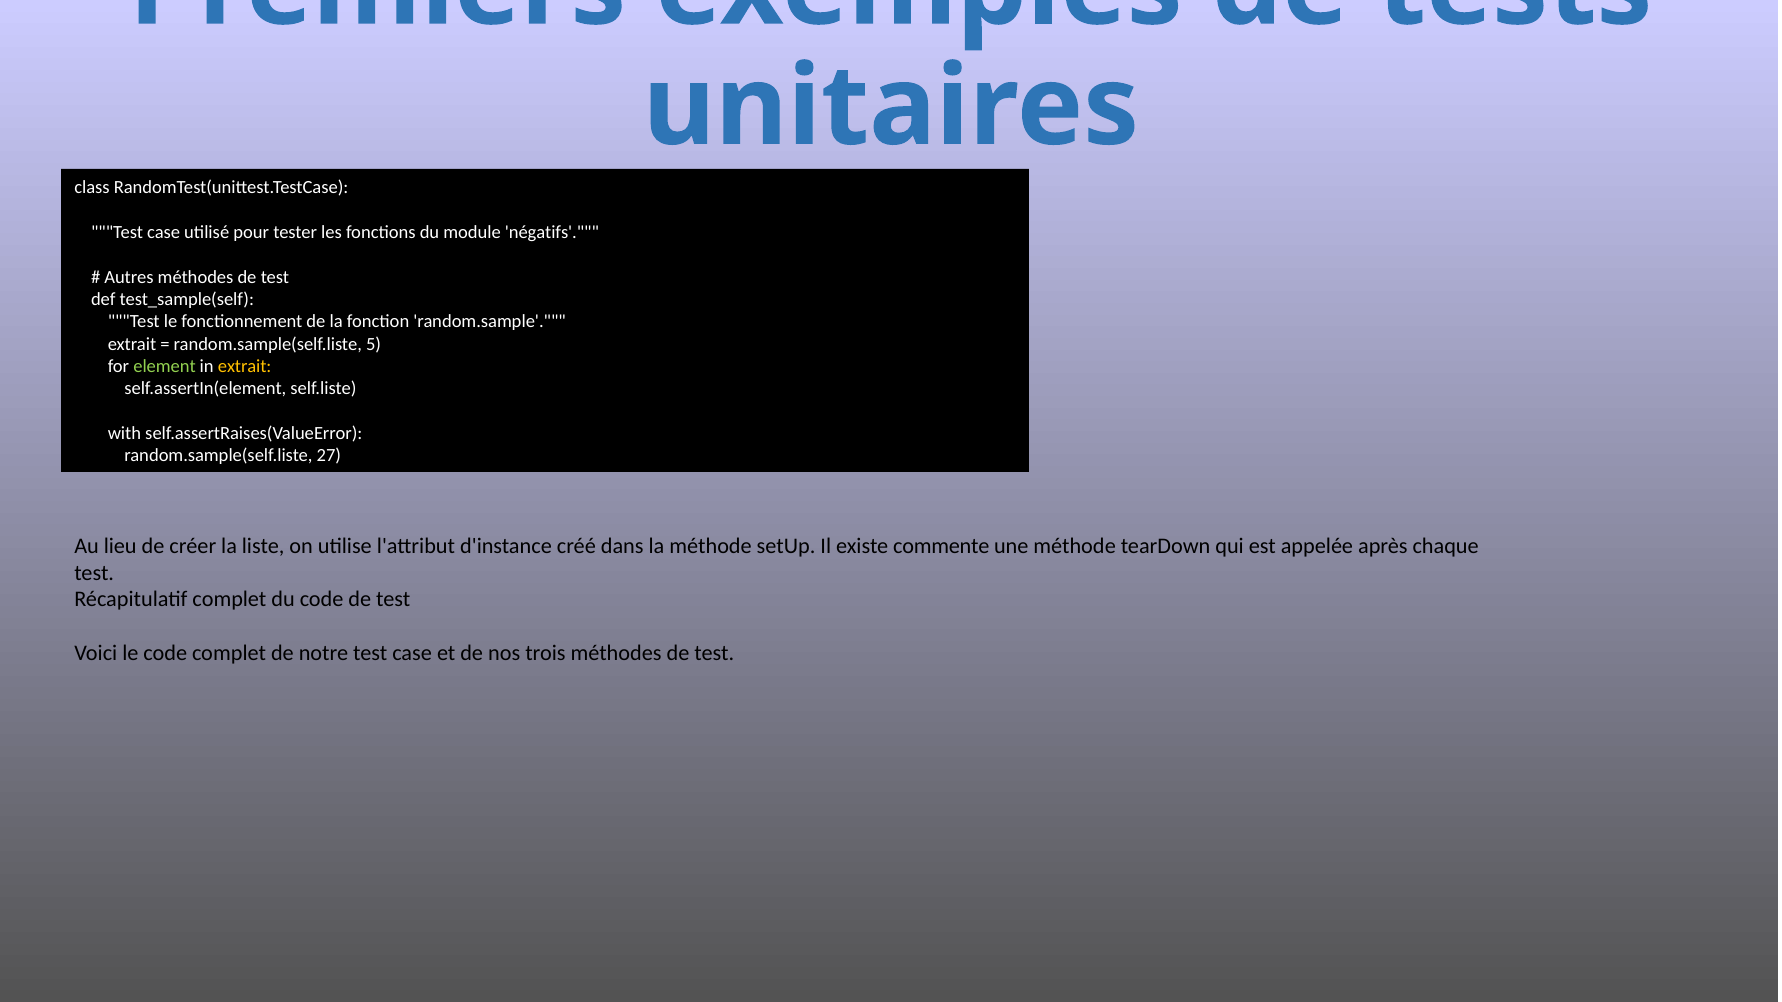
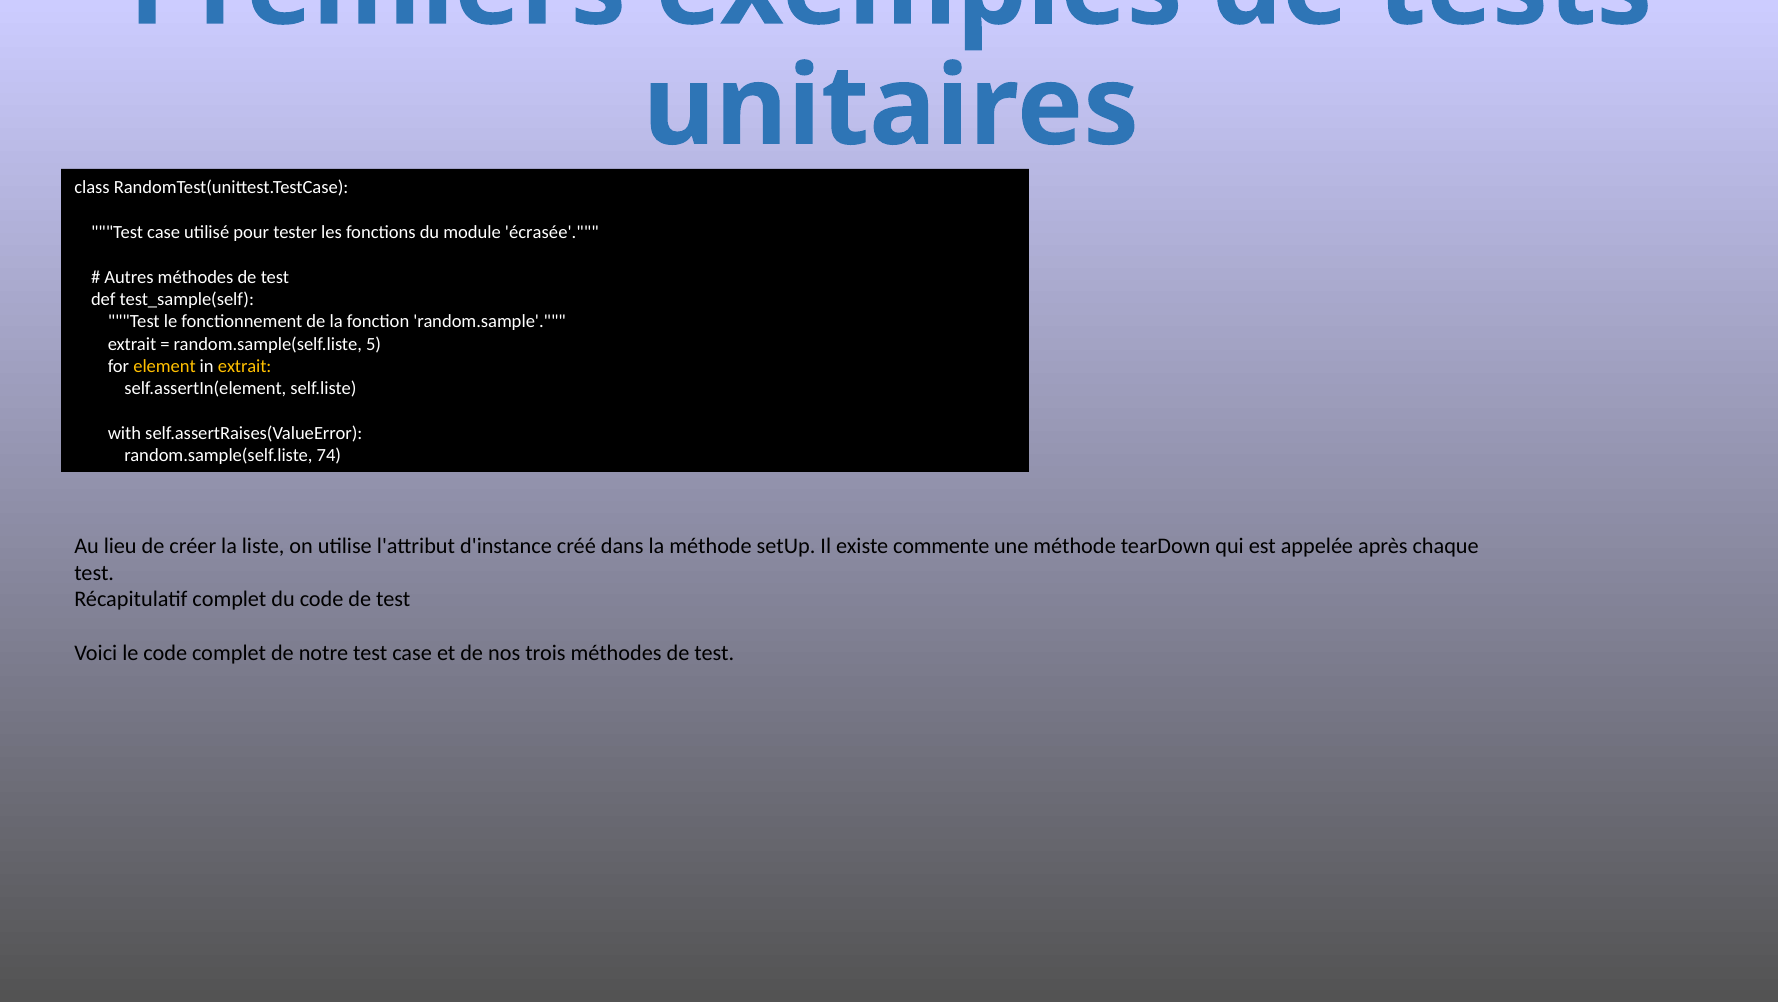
négatifs: négatifs -> écrasée (552, 232)
element colour: light green -> yellow (165, 366)
27: 27 -> 74 (329, 456)
